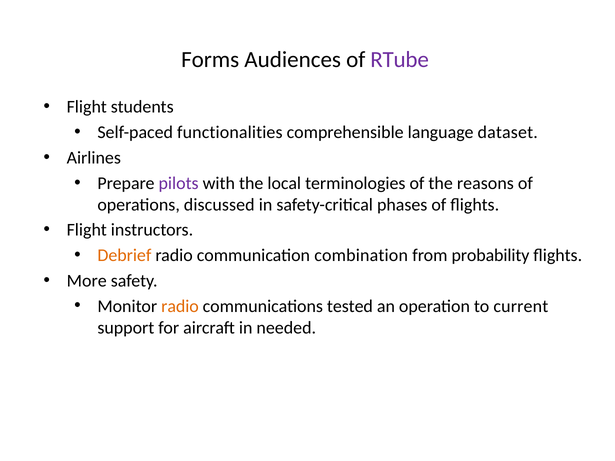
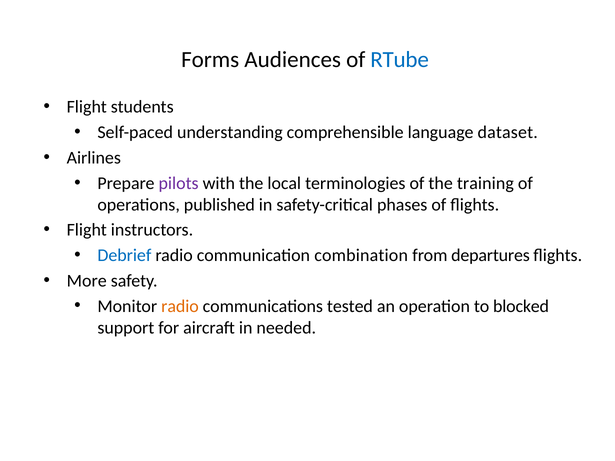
RTube colour: purple -> blue (400, 59)
functionalities: functionalities -> understanding (230, 132)
reasons: reasons -> training (485, 183)
discussed: discussed -> published (219, 205)
Debrief colour: orange -> blue (124, 256)
probability: probability -> departures (491, 256)
current: current -> blocked (521, 306)
